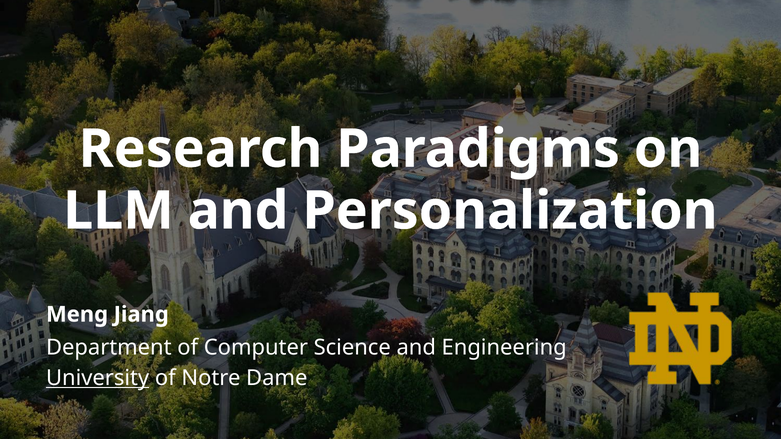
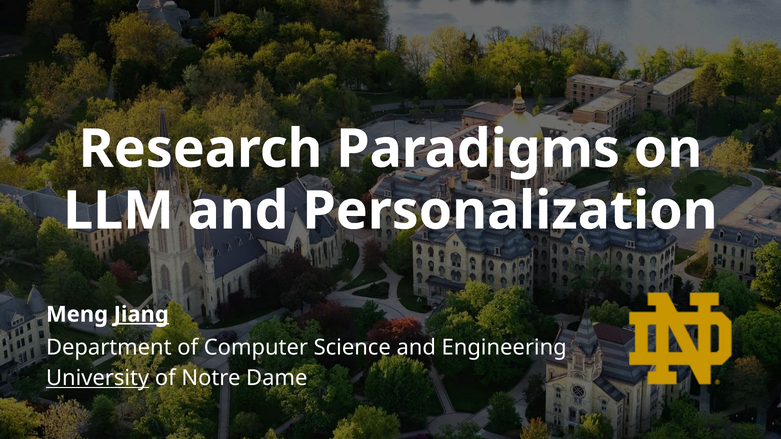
Jiang underline: none -> present (141, 315)
